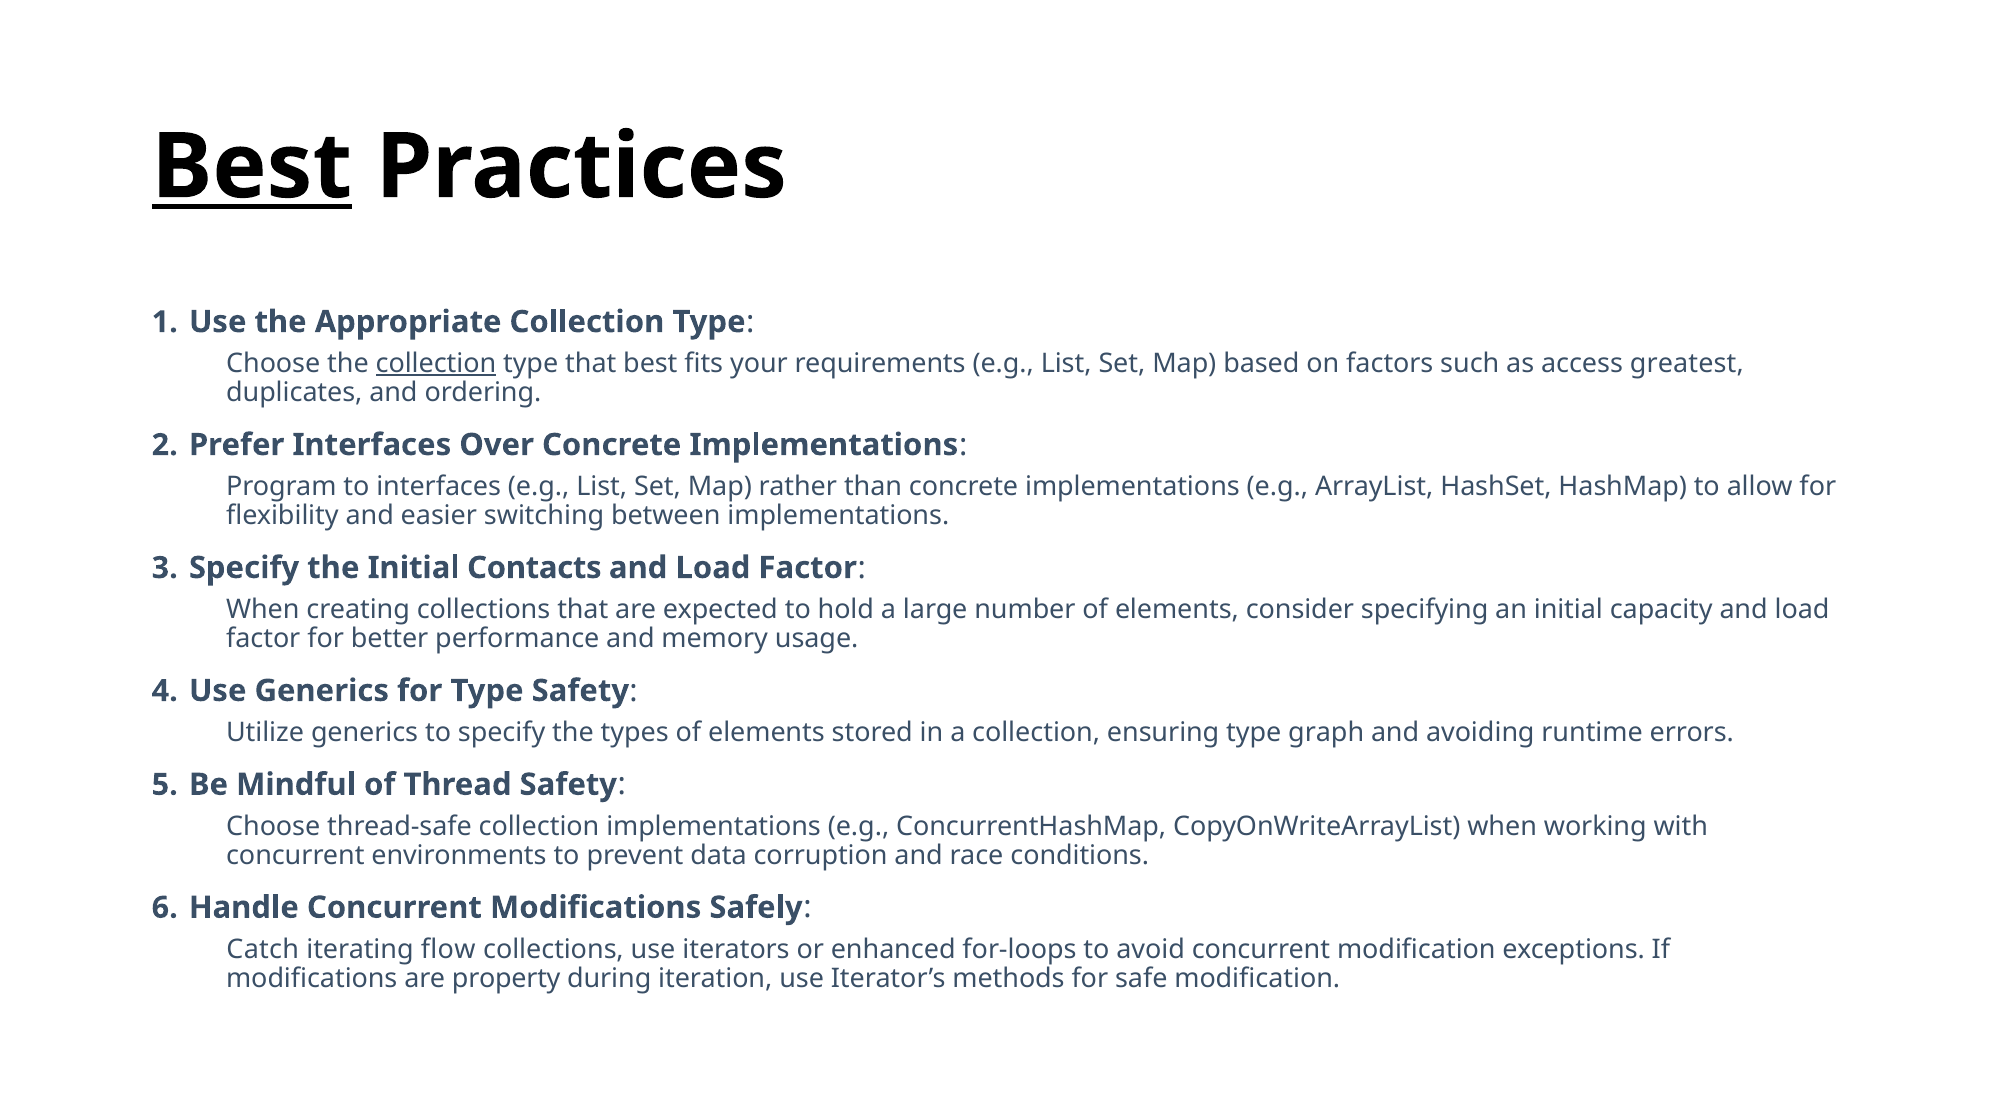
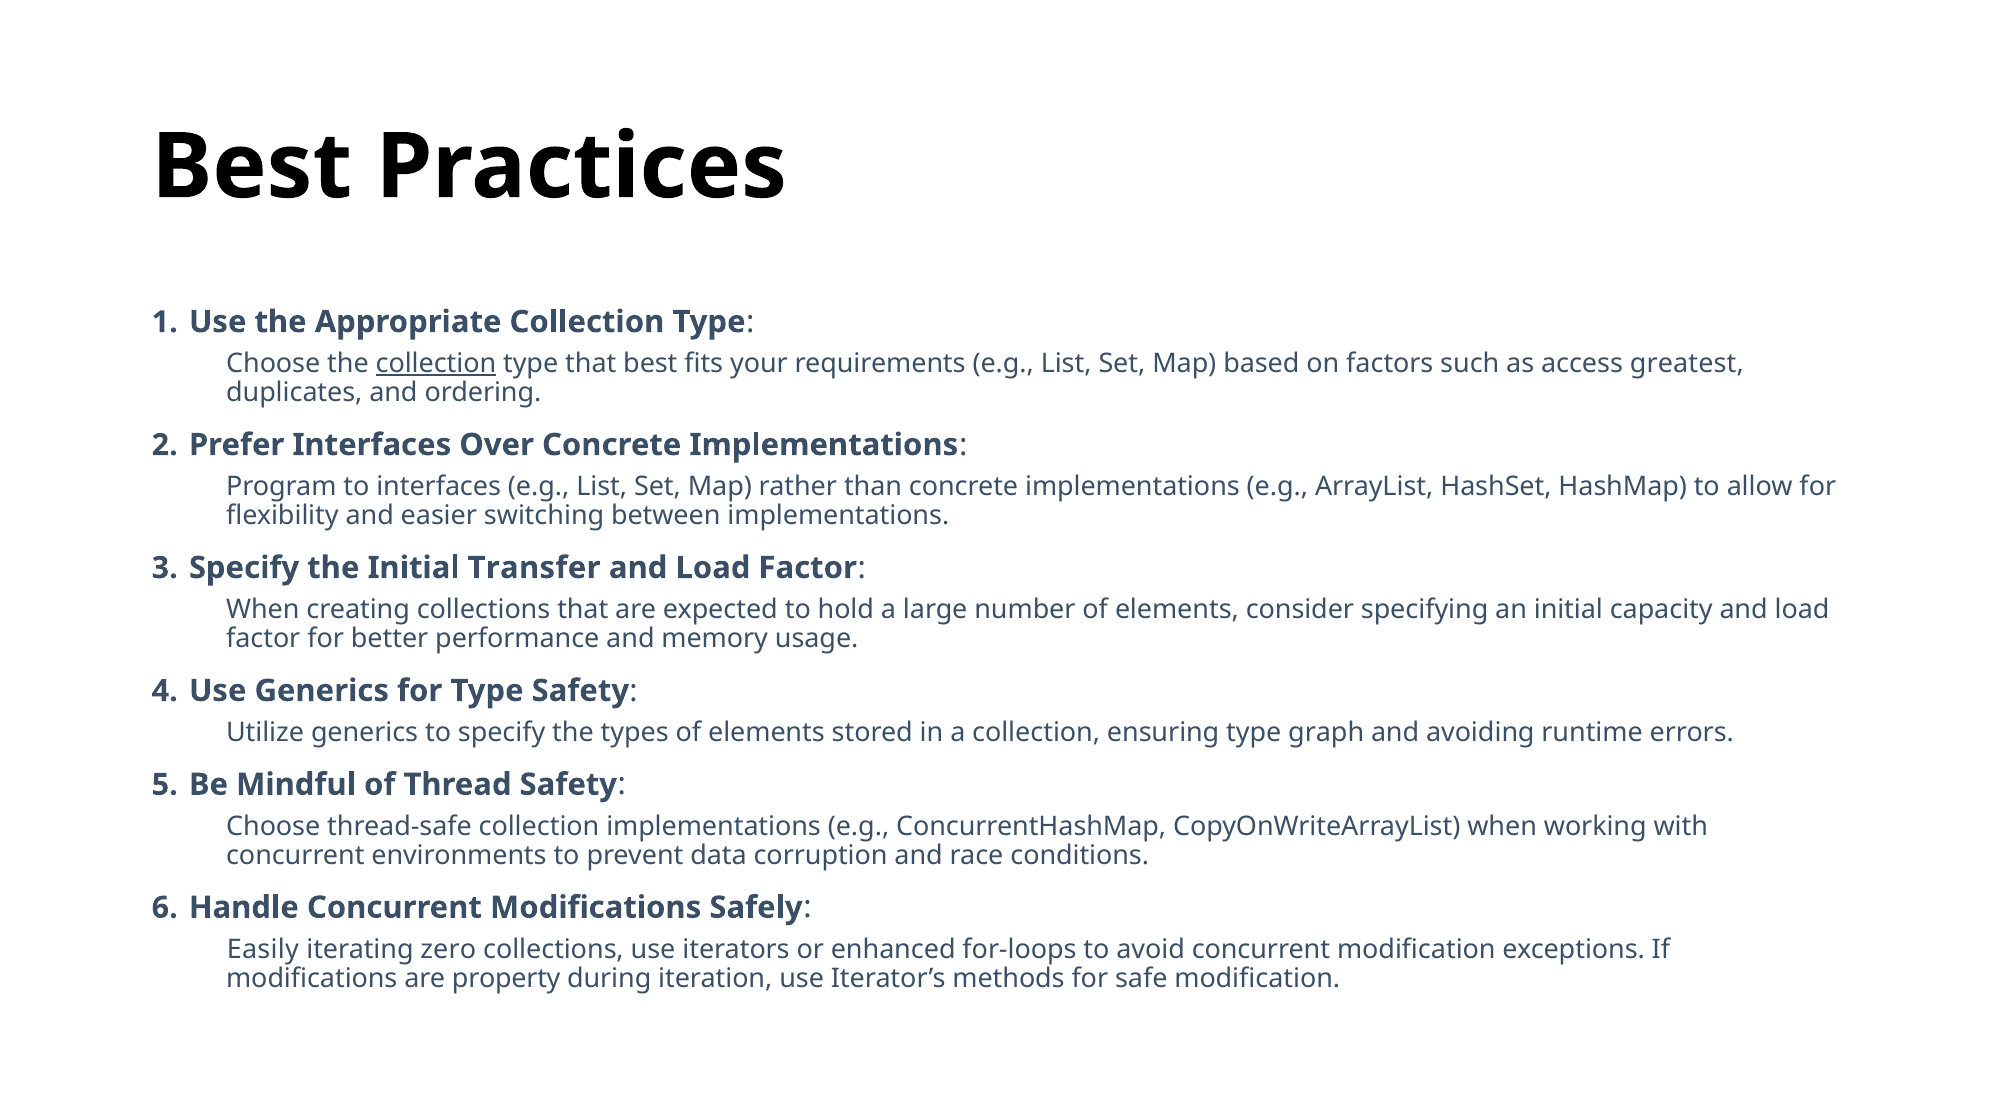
Best underline: present -> none (252, 167)
Contacts: Contacts -> Transfer (534, 568)
Catch: Catch -> Easily (263, 949)
flow: flow -> zero (448, 949)
